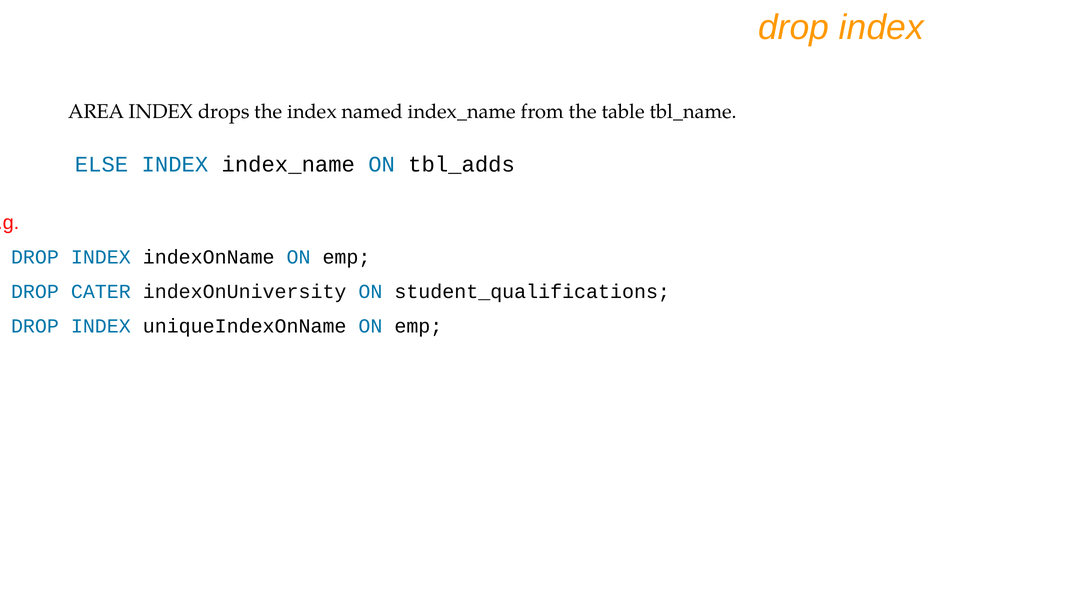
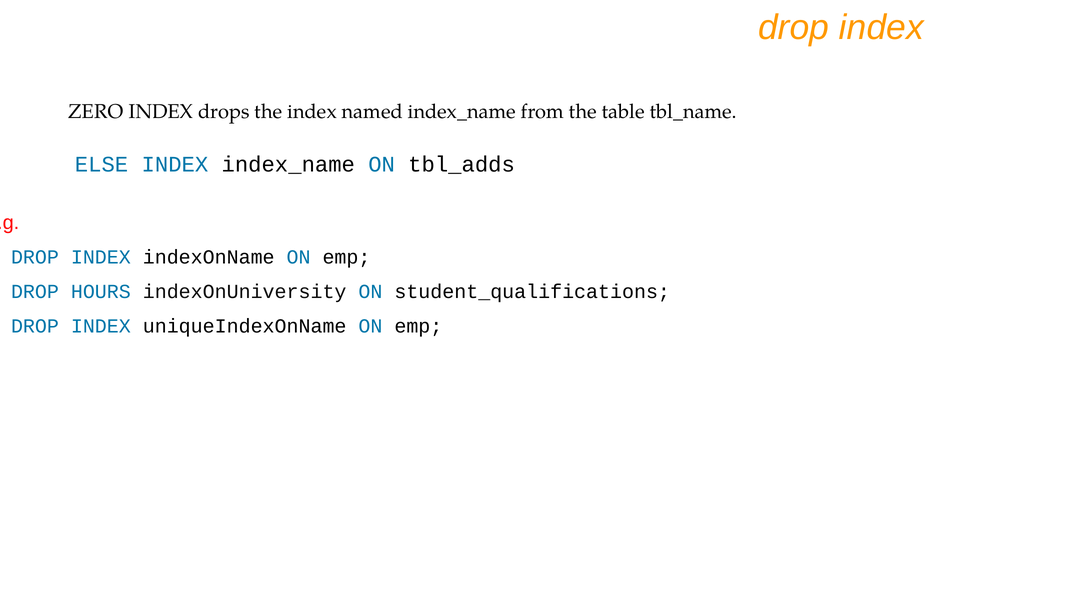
AREA: AREA -> ZERO (96, 112)
CATER: CATER -> HOURS (101, 292)
